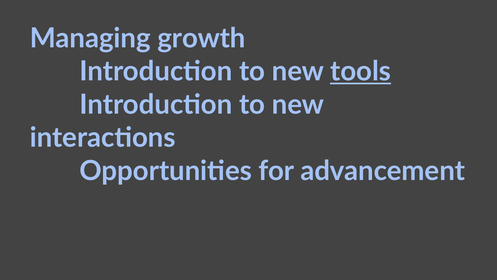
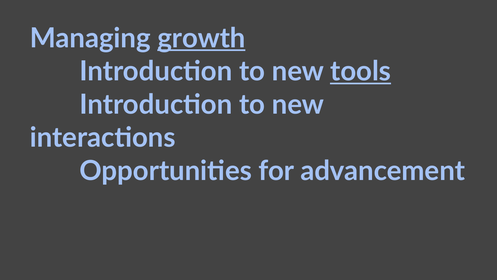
growth underline: none -> present (201, 38)
